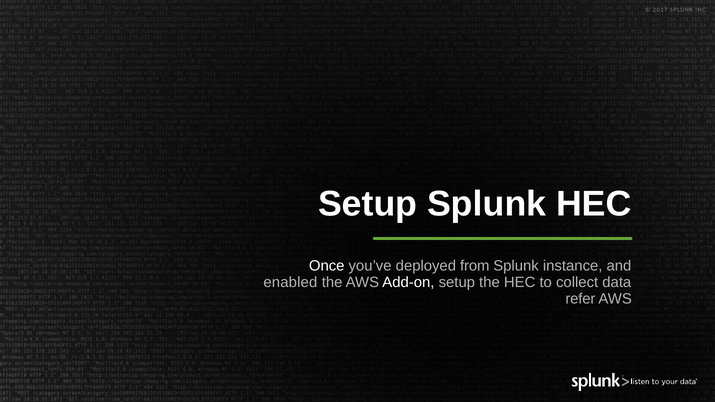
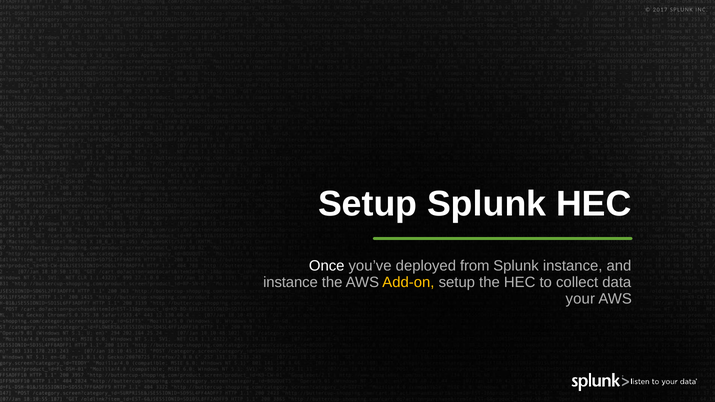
enabled: enabled -> instance (290, 282)
Add-on colour: white -> yellow (408, 282)
refer: refer -> your (580, 299)
